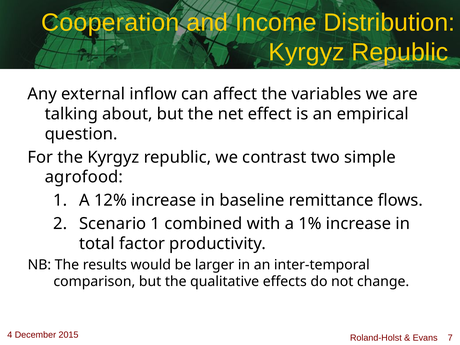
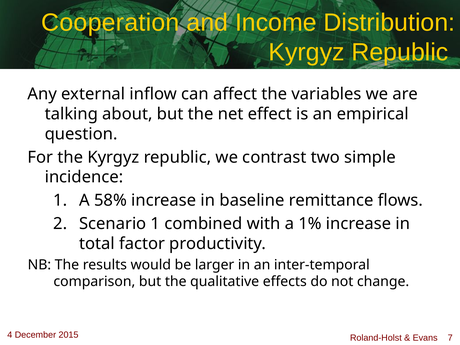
agrofood: agrofood -> incidence (84, 177)
12%: 12% -> 58% (110, 200)
